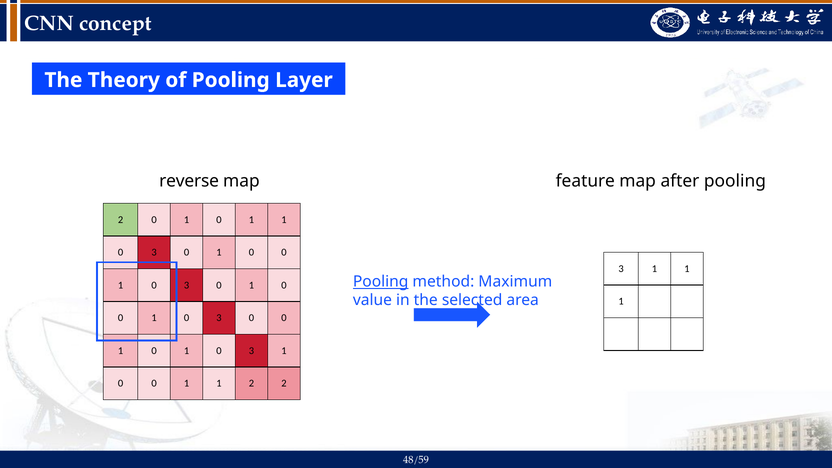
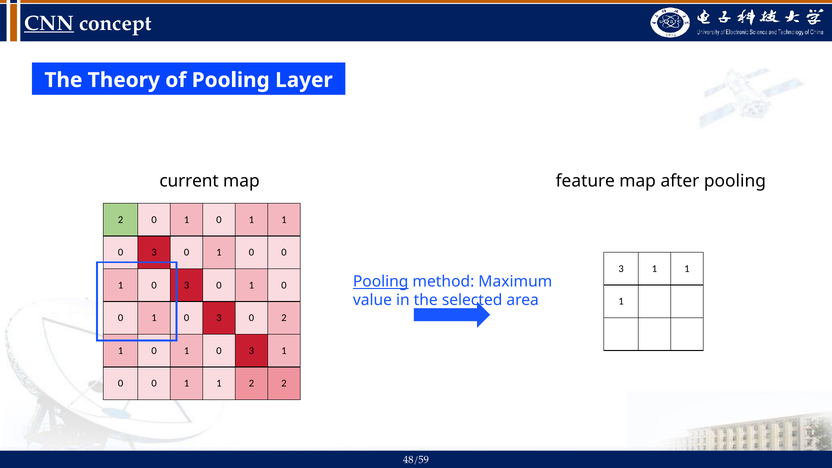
CNN underline: none -> present (49, 23)
reverse: reverse -> current (189, 181)
3 0 0: 0 -> 2 (284, 318)
